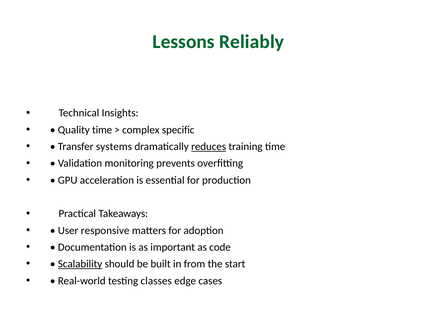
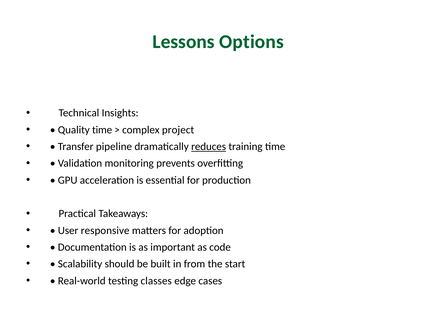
Reliably: Reliably -> Options (252, 42)
specific: specific -> project (178, 130)
systems: systems -> pipeline (114, 146)
Scalability underline: present -> none (80, 264)
